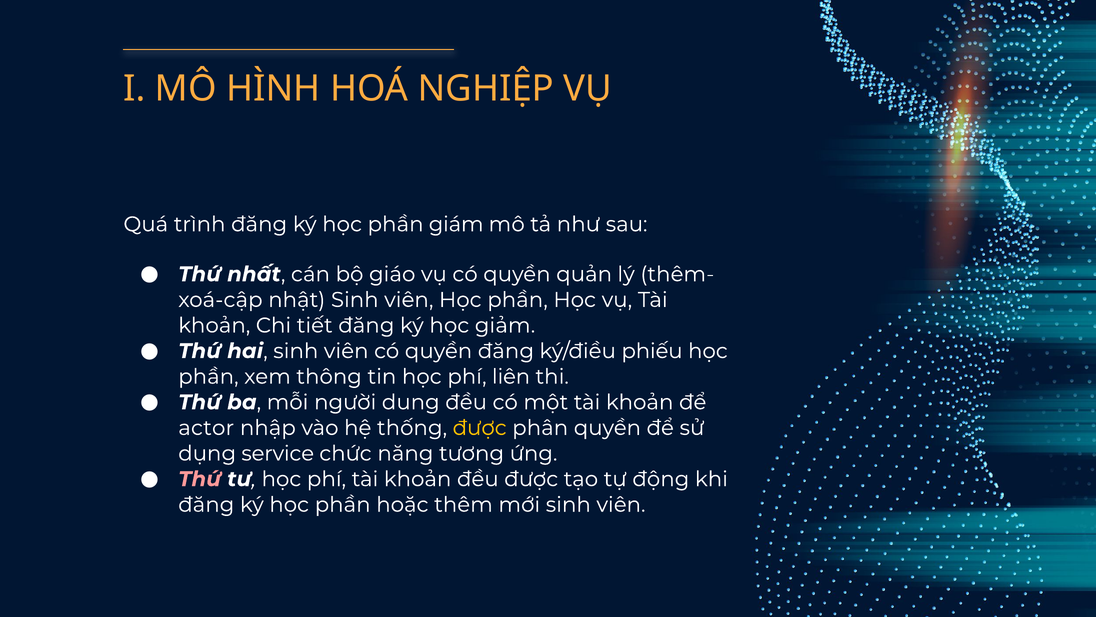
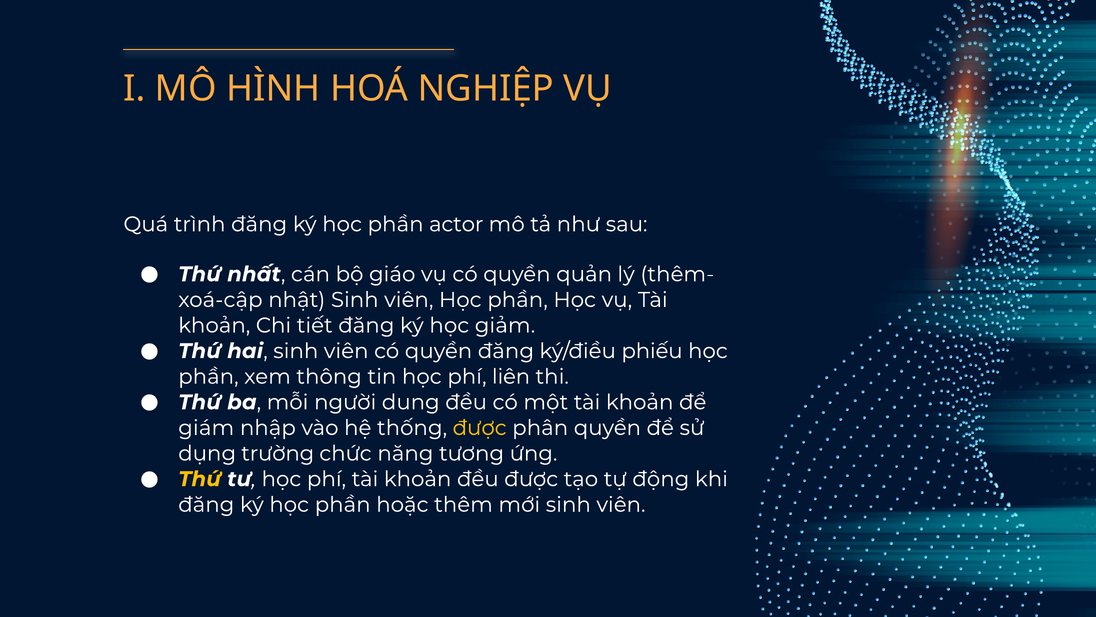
giám: giám -> actor (456, 224)
actor: actor -> giám (206, 428)
service: service -> trường (278, 453)
Thứ colour: pink -> yellow (200, 479)
